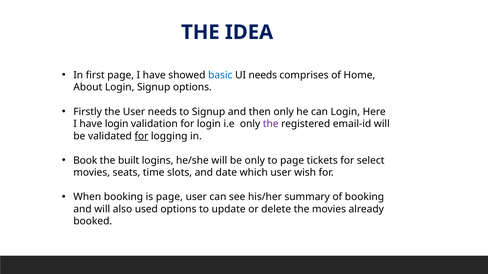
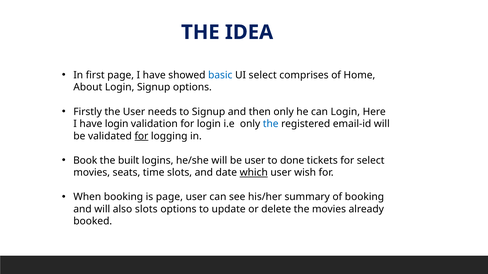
UI needs: needs -> select (263, 75)
the colour: purple -> blue (271, 124)
be only: only -> user (255, 161)
to page: page -> done (292, 161)
which underline: none -> present (254, 173)
also used: used -> slots (146, 210)
